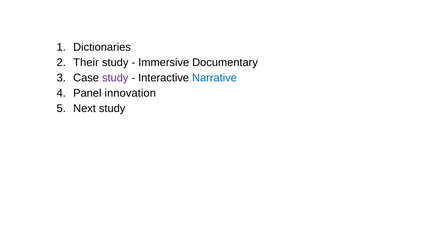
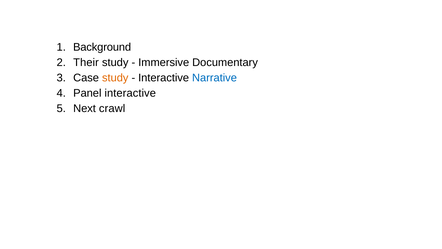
Dictionaries: Dictionaries -> Background (102, 47)
study colour: purple -> orange (115, 78)
Panel innovation: innovation -> interactive (130, 93)
Next study: study -> crawl (112, 108)
